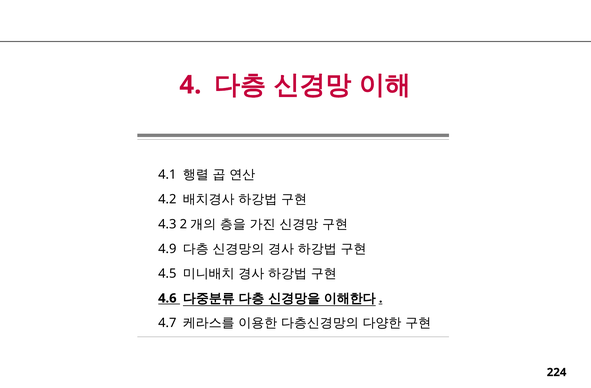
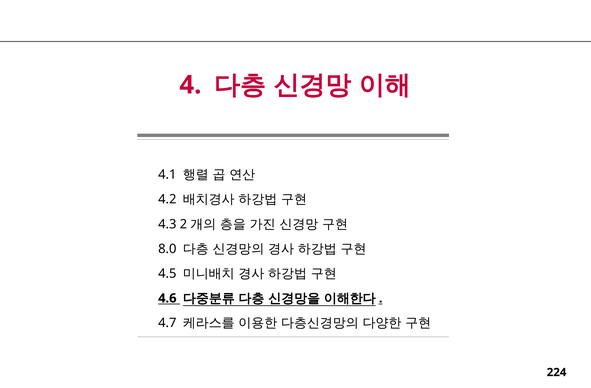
4.9: 4.9 -> 8.0 (167, 249)
